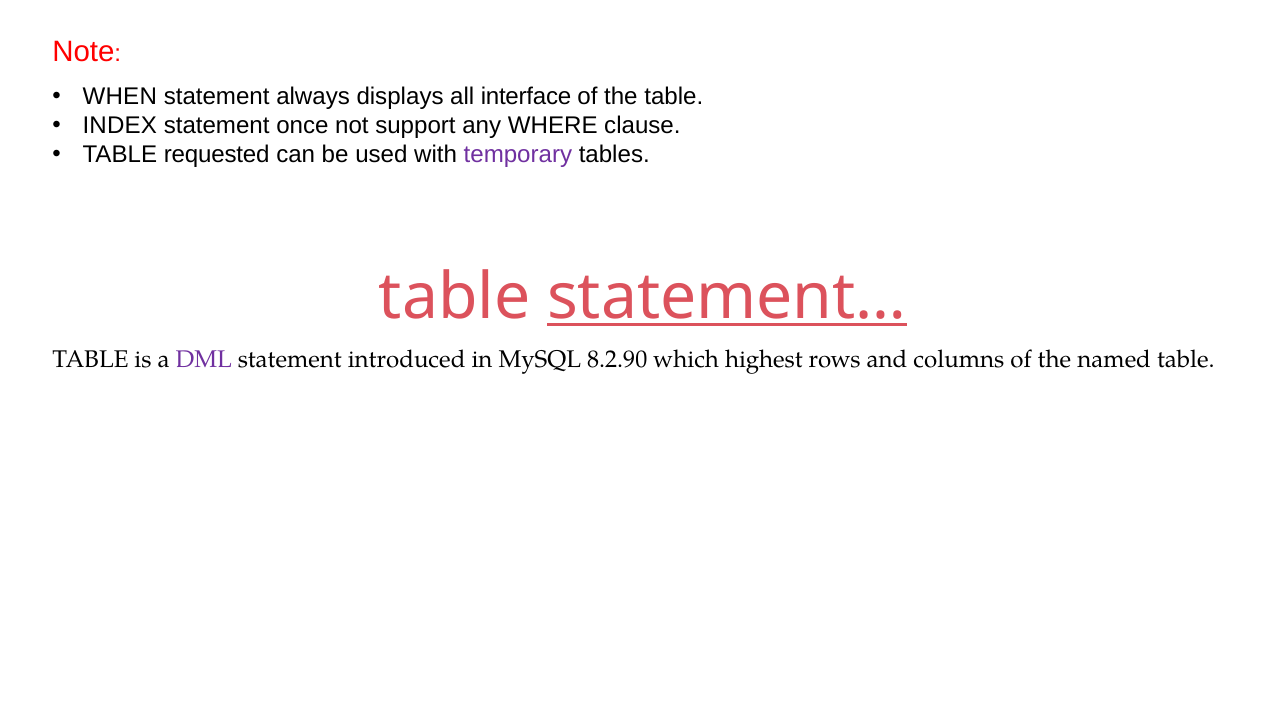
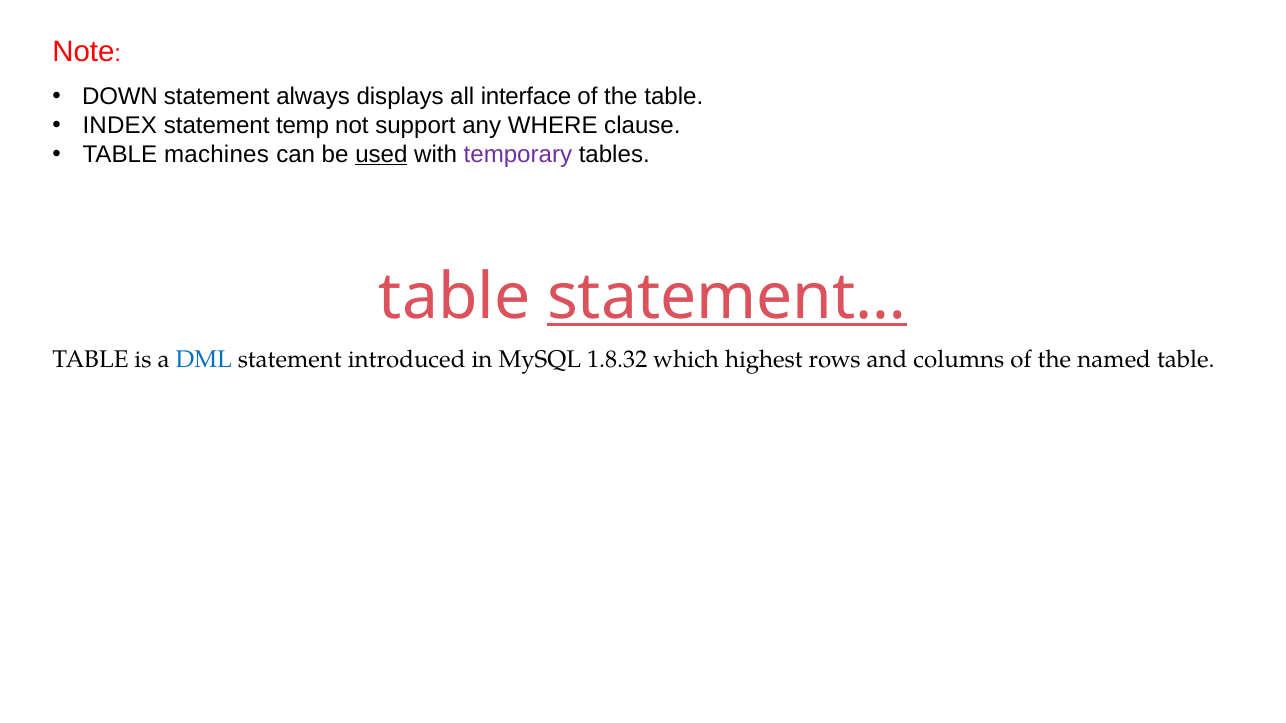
WHEN: WHEN -> DOWN (120, 97)
once: once -> temp (303, 126)
requested: requested -> machines (216, 154)
used underline: none -> present (381, 154)
DML colour: purple -> blue (204, 360)
8.2.90: 8.2.90 -> 1.8.32 (617, 360)
